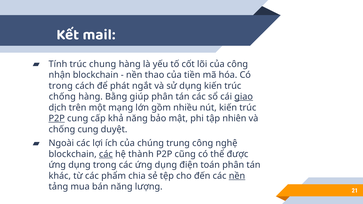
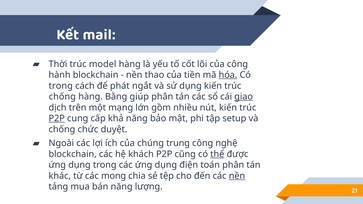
Tính: Tính -> Thời (58, 64)
chung: chung -> model (103, 64)
nhận: nhận -> hành (60, 75)
hóa underline: none -> present (228, 75)
nhiên: nhiên -> setup (234, 119)
chống cung: cung -> chức (88, 129)
các underline: present -> none (106, 154)
thành: thành -> khách (141, 154)
thể underline: none -> present (217, 154)
phẩm: phẩm -> mong (114, 176)
